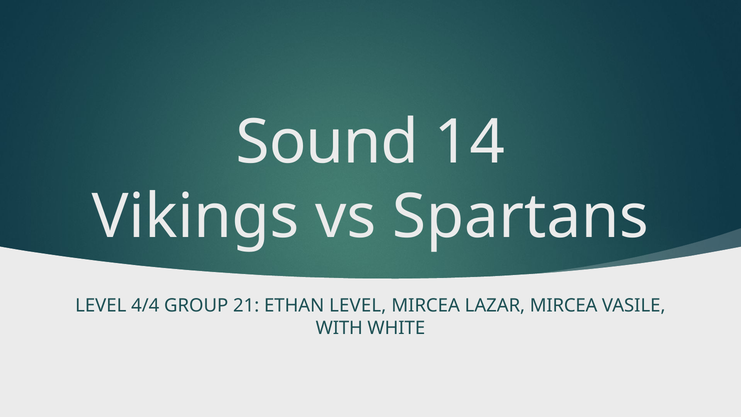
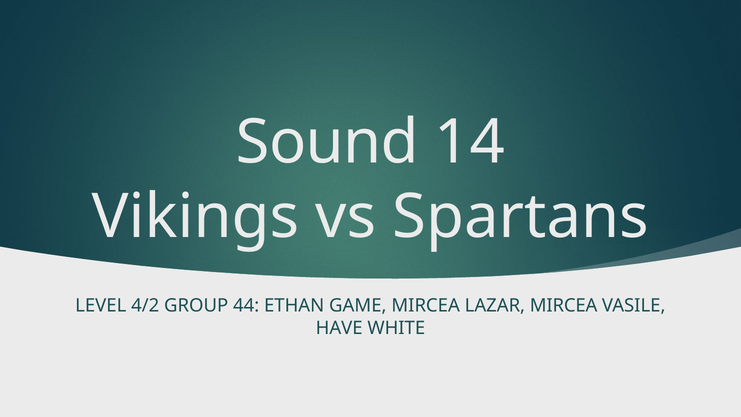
4/4: 4/4 -> 4/2 (145, 306)
21: 21 -> 44 (246, 306)
ETHAN LEVEL: LEVEL -> GAME (358, 306)
WITH: WITH -> HAVE (339, 328)
